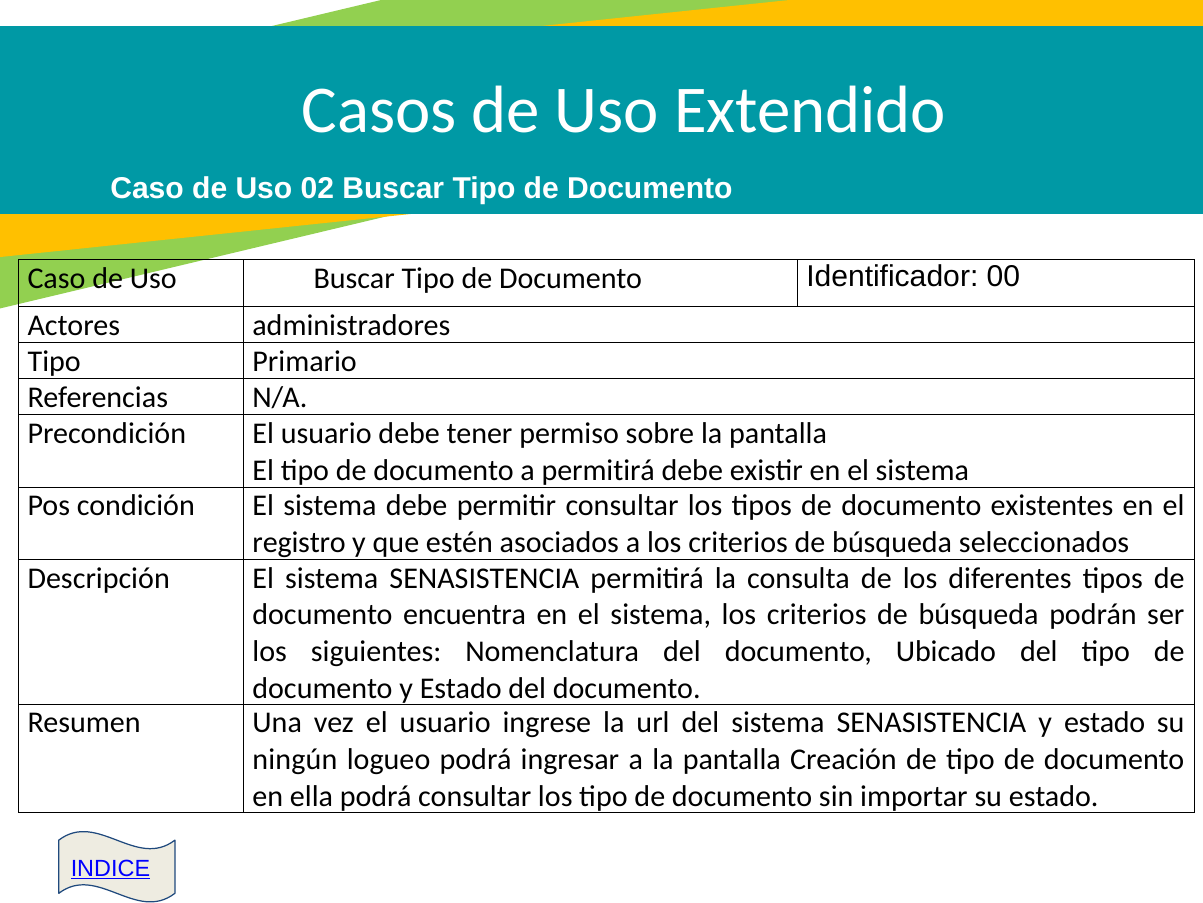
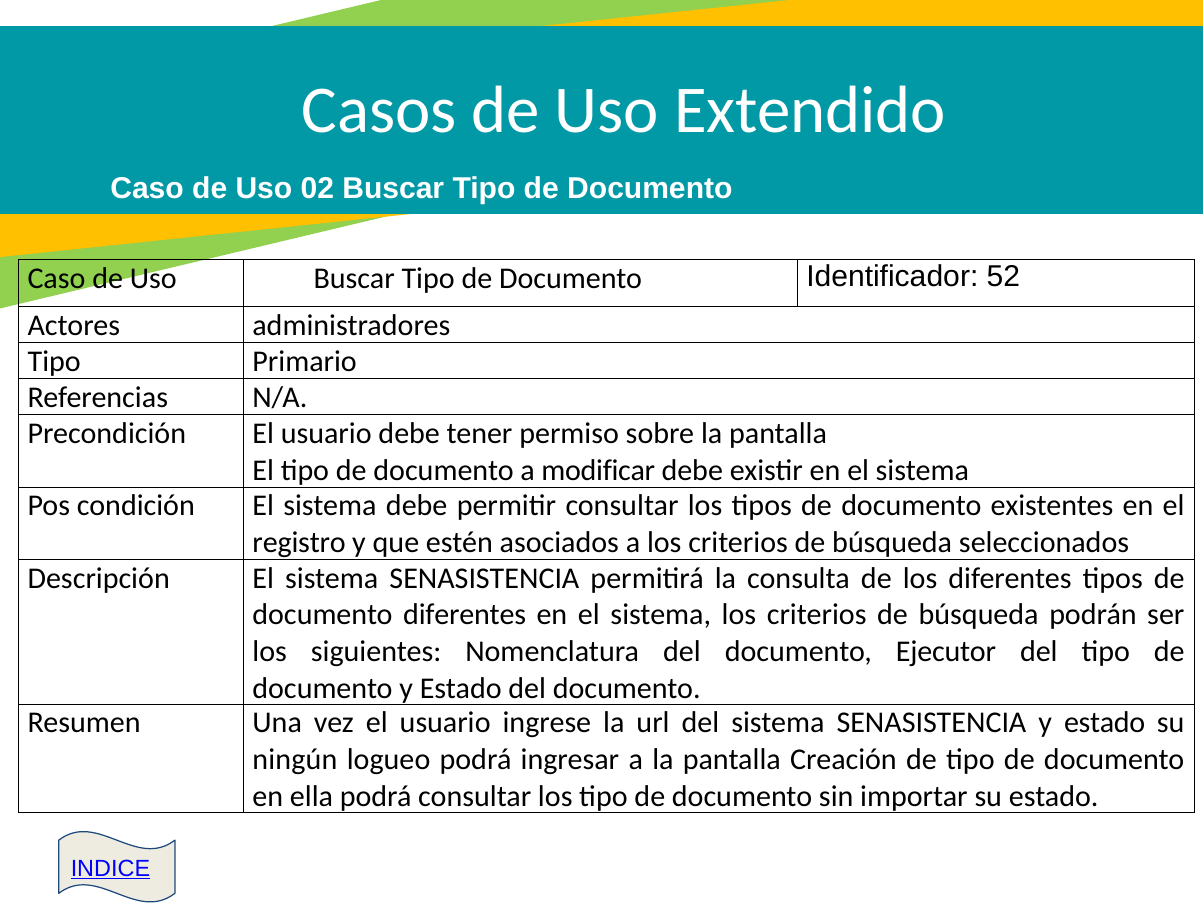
00: 00 -> 52 (1003, 277)
a permitirá: permitirá -> modificar (598, 470)
documento encuentra: encuentra -> diferentes (465, 614)
Ubicado: Ubicado -> Ejecutor (946, 651)
